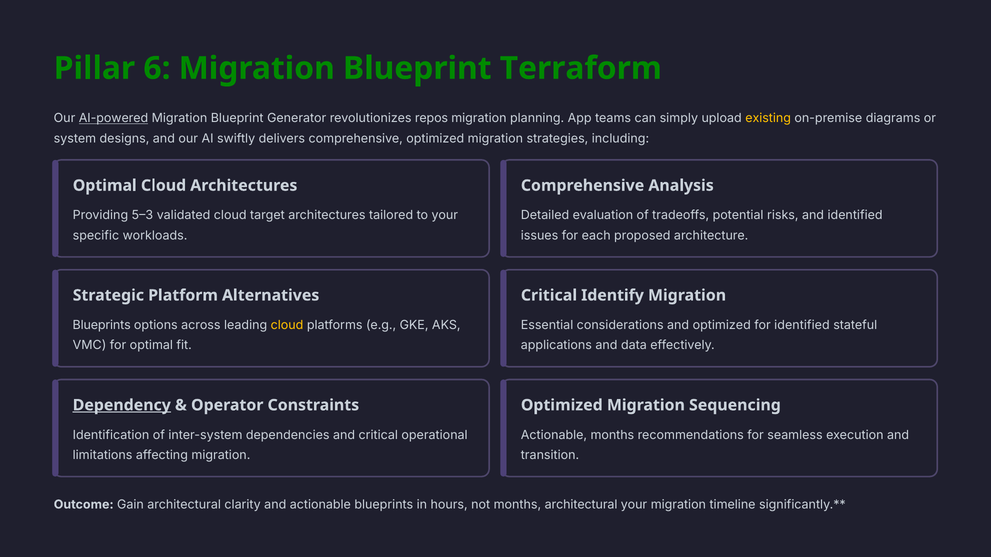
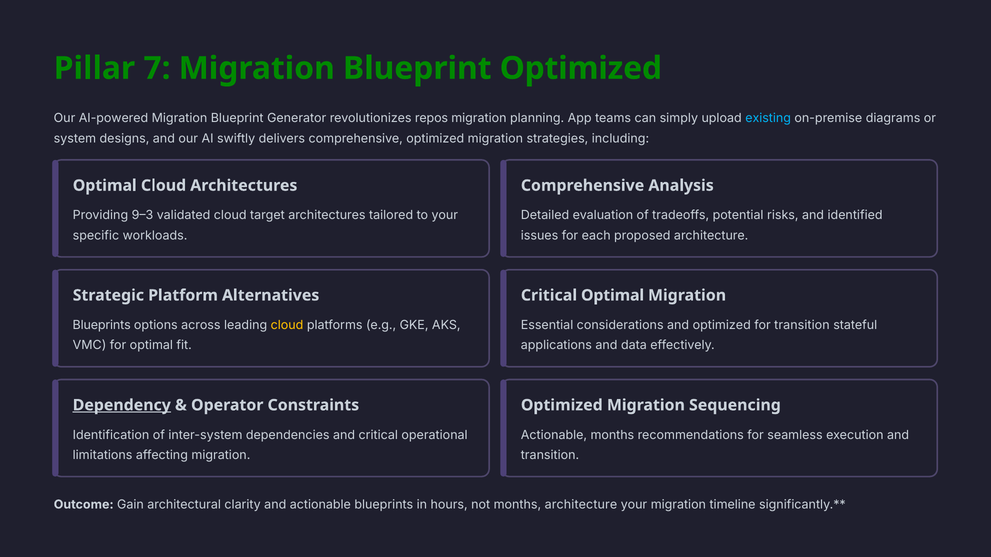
6: 6 -> 7 (157, 68)
Blueprint Terraform: Terraform -> Optimized (581, 68)
AI-powered underline: present -> none (114, 118)
existing colour: yellow -> light blue (768, 118)
5–3: 5–3 -> 9–3 (142, 216)
Critical Identify: Identify -> Optimal (613, 296)
for identified: identified -> transition (802, 325)
months architectural: architectural -> architecture (581, 505)
